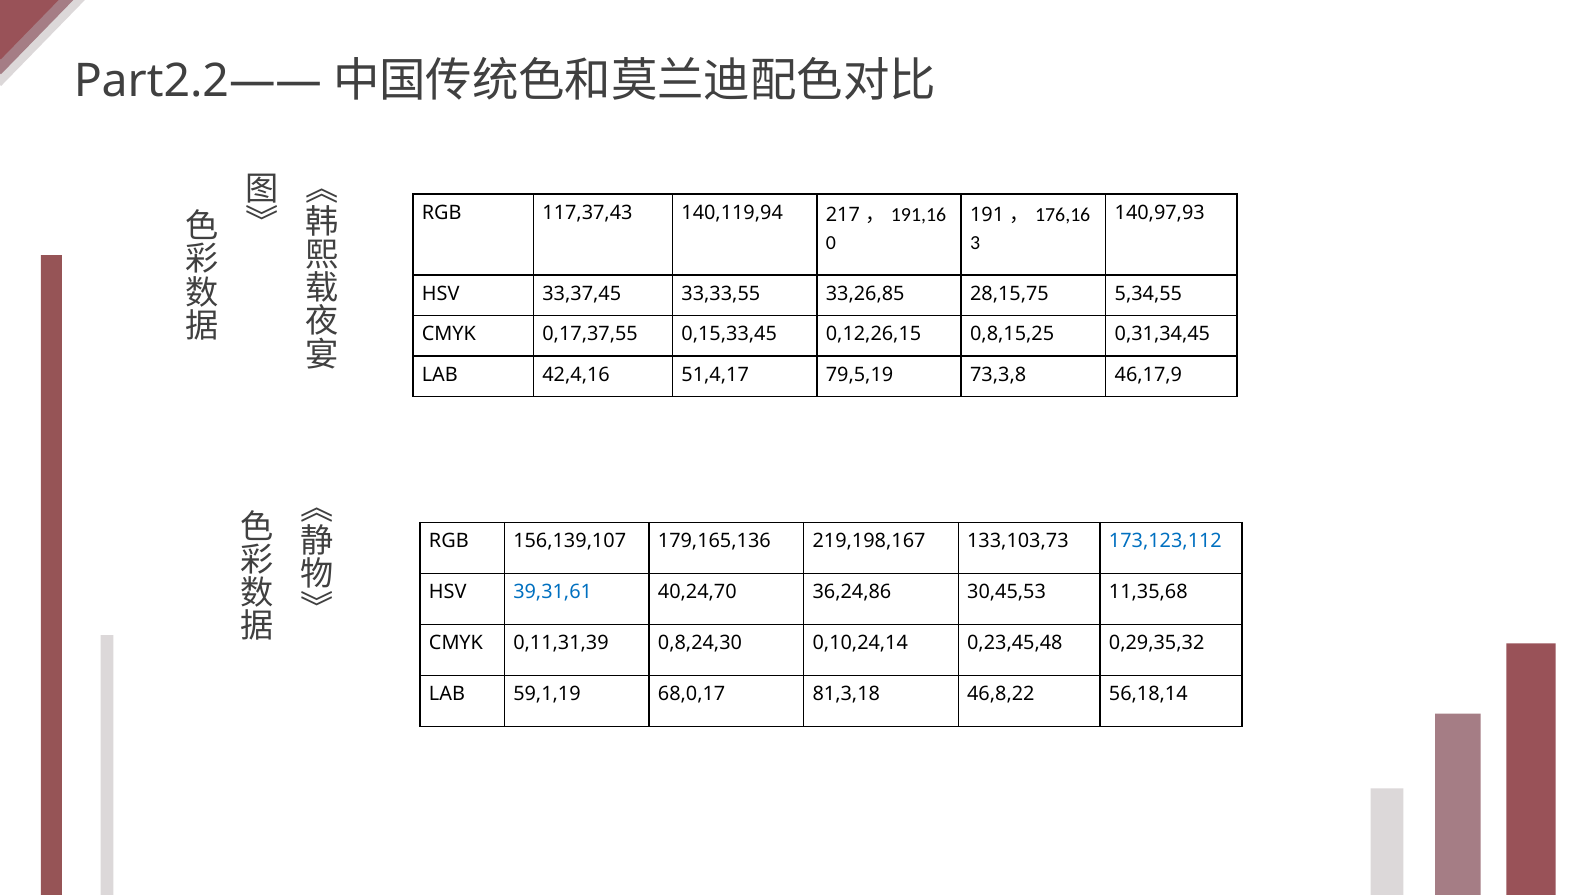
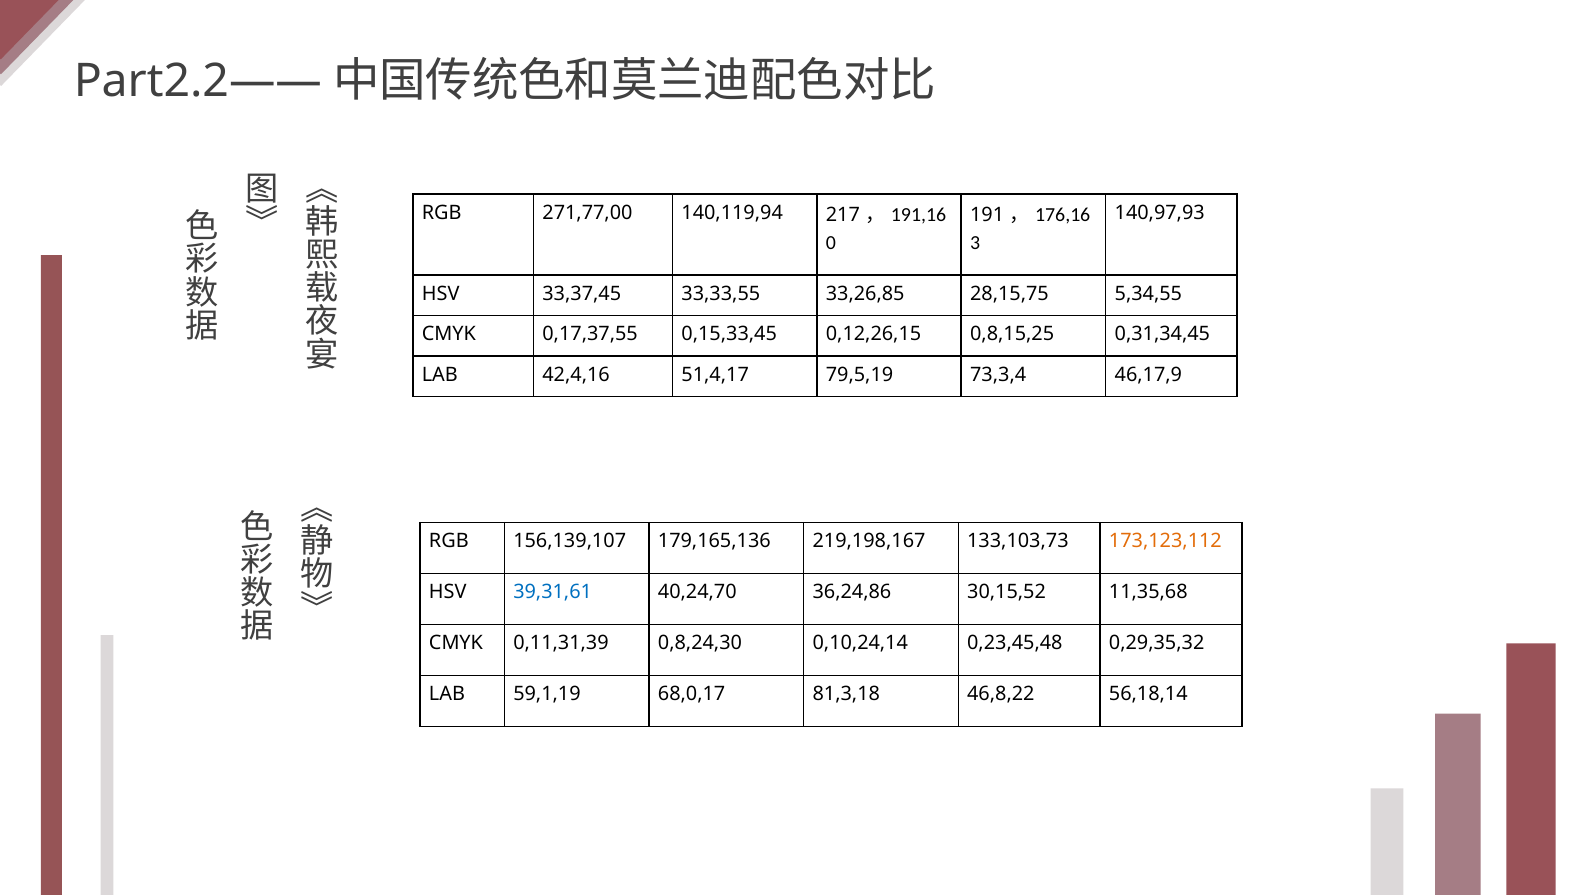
117,37,43: 117,37,43 -> 271,77,00 (587, 213)
73,3,8: 73,3,8 -> 73,3,4 (998, 375)
173,123,112 colour: blue -> orange (1165, 542)
30,45,53: 30,45,53 -> 30,15,52 (1007, 593)
